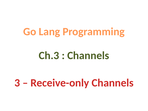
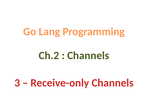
Ch.3: Ch.3 -> Ch.2 (49, 55)
